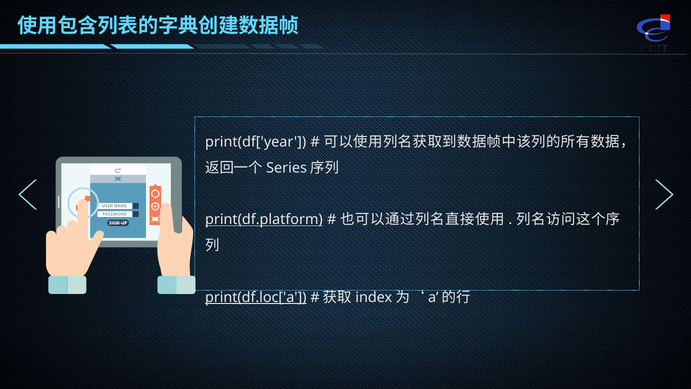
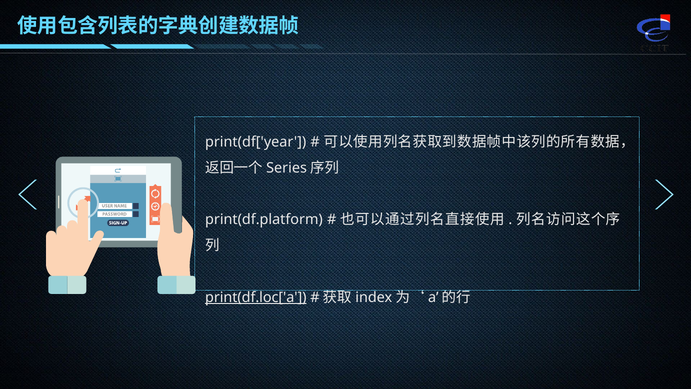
print(df.platform underline: present -> none (264, 219)
